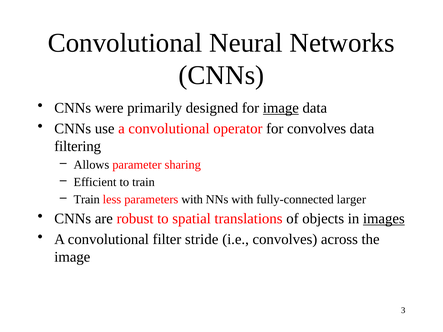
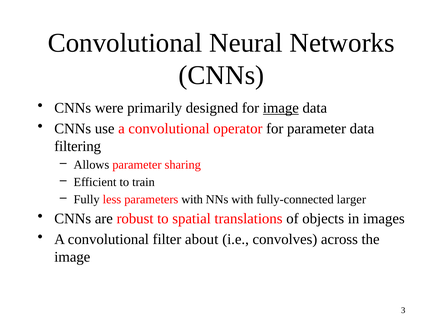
for convolves: convolves -> parameter (317, 129)
Train: Train -> Fully (87, 199)
images underline: present -> none (384, 219)
stride: stride -> about (202, 240)
